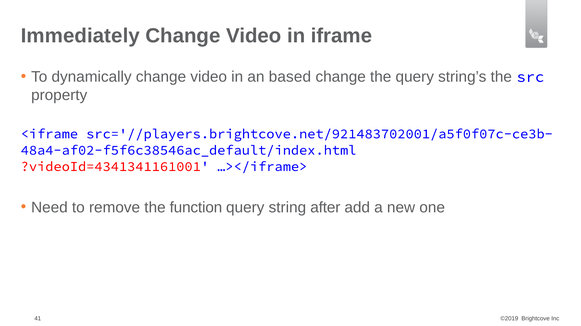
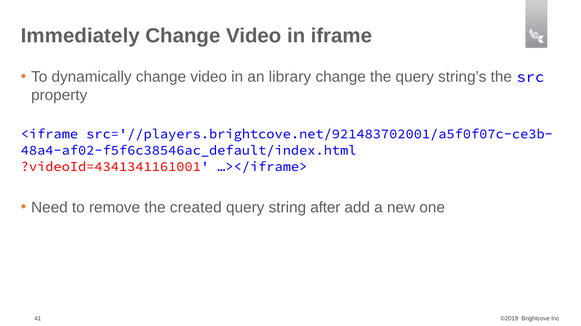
based: based -> library (290, 77)
function: function -> created (196, 208)
